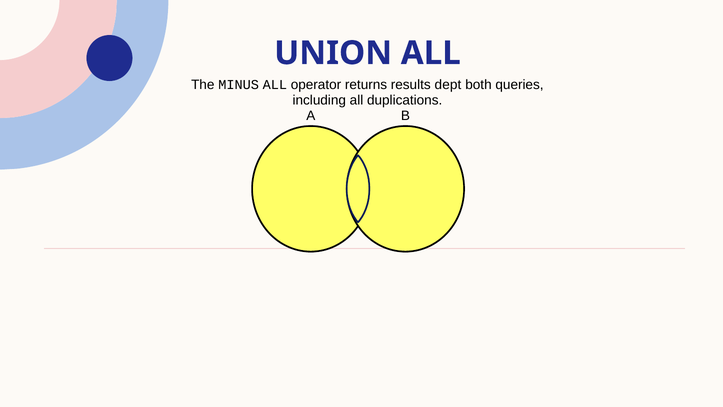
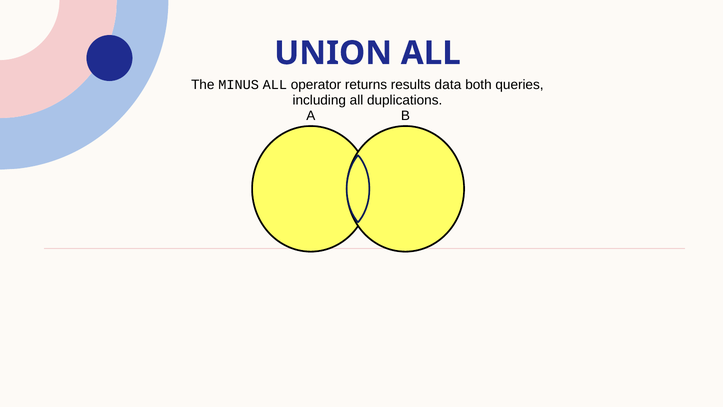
dept: dept -> data (448, 85)
